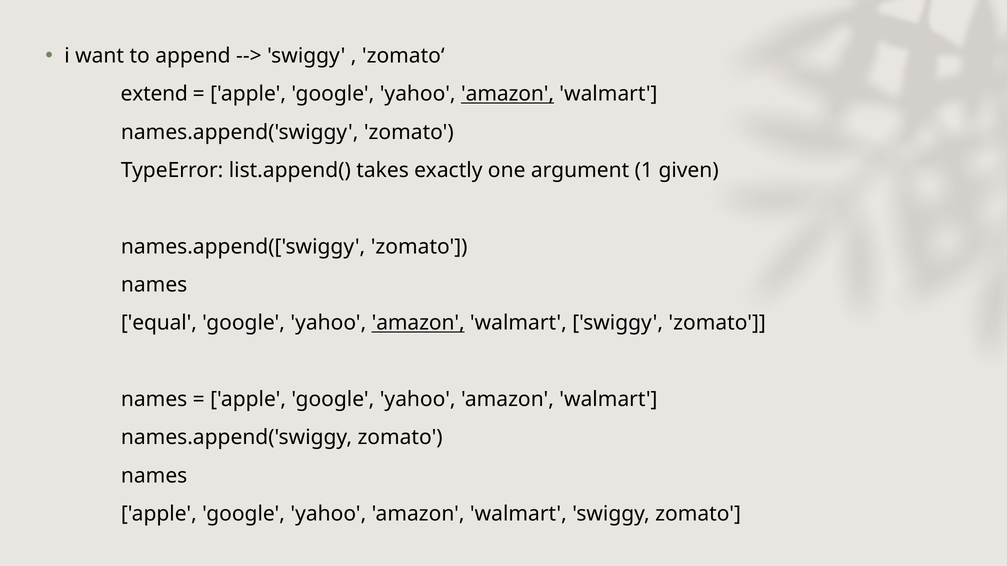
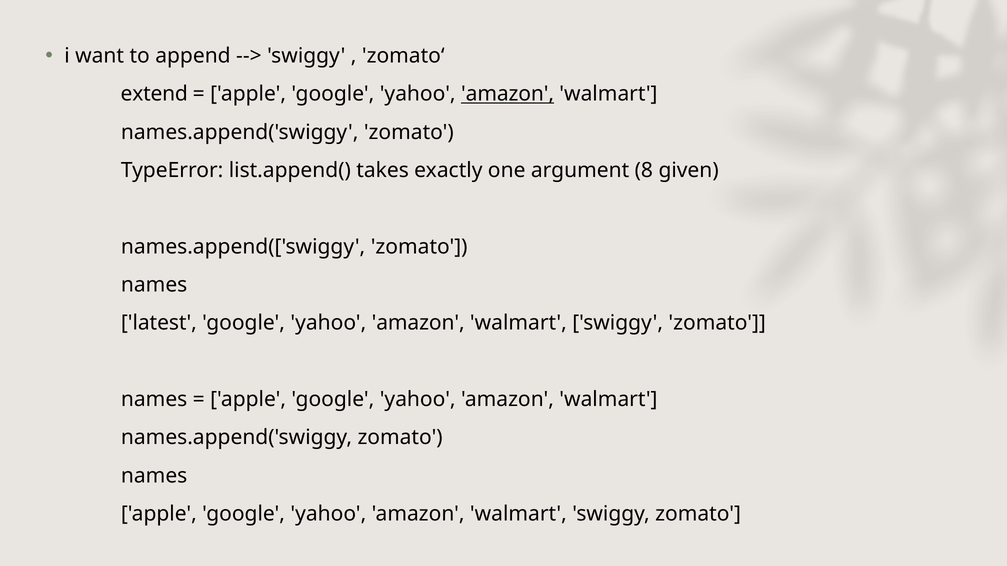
1: 1 -> 8 (644, 170)
equal: equal -> latest (159, 323)
amazon underline: present -> none (418, 323)
